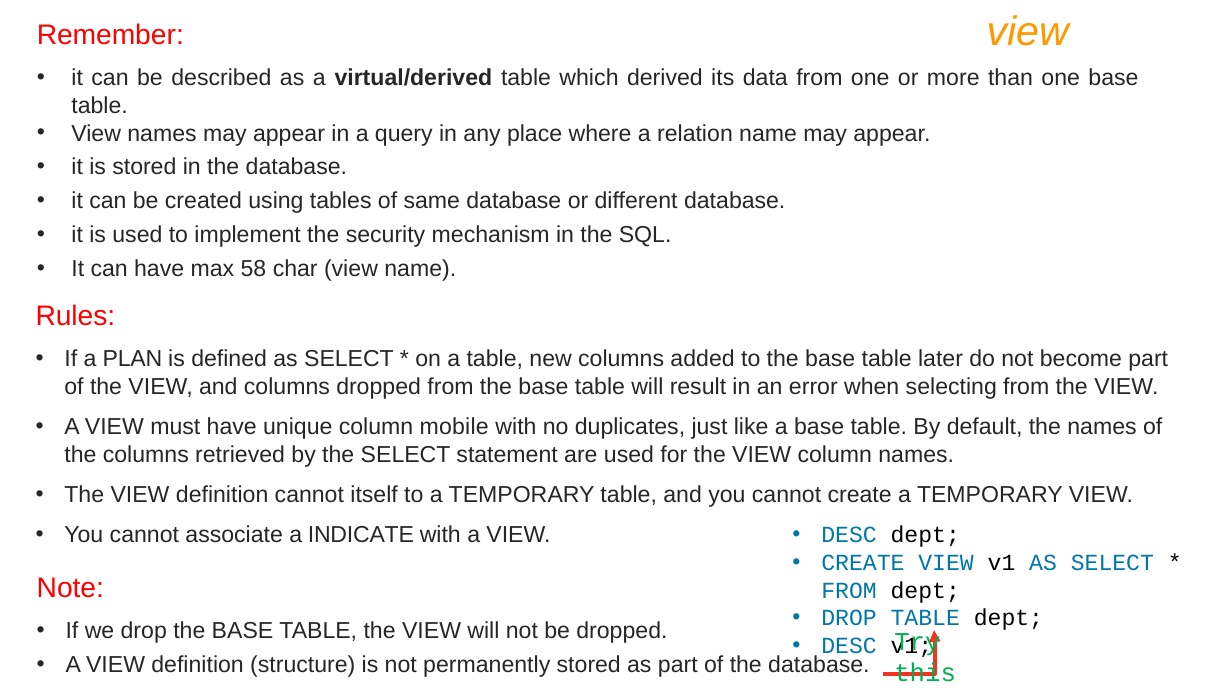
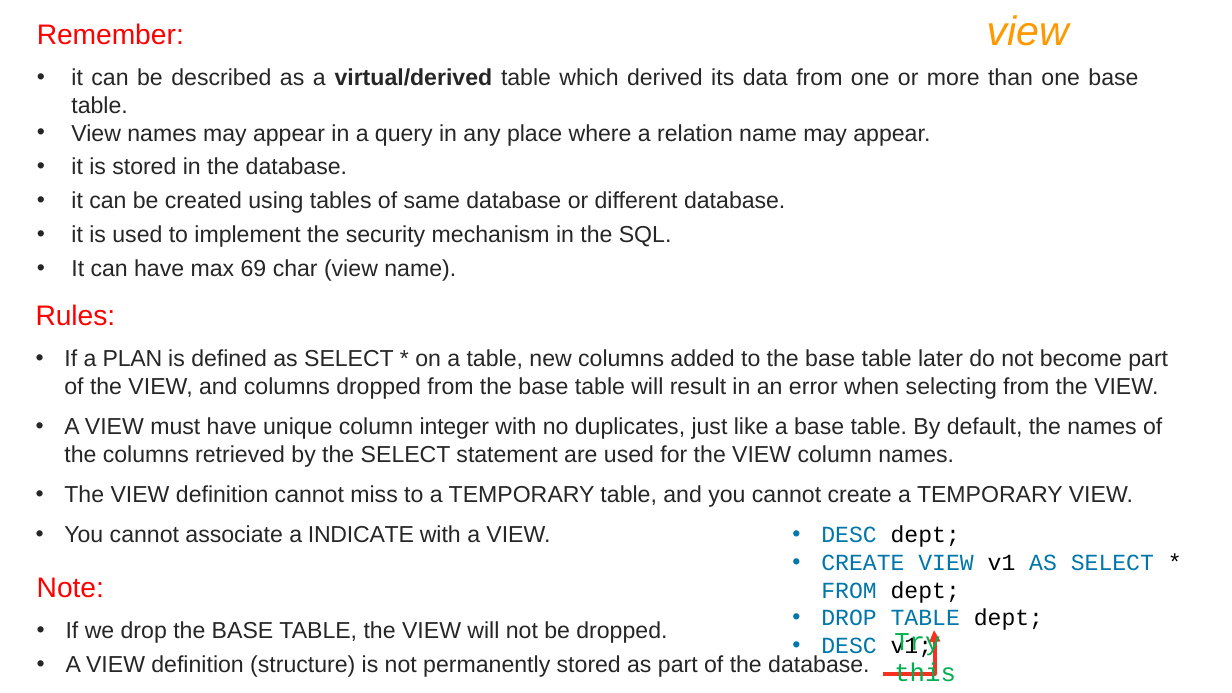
58: 58 -> 69 (253, 269)
mobile: mobile -> integer (454, 427)
itself: itself -> miss (374, 495)
